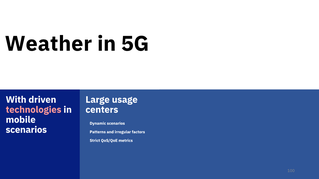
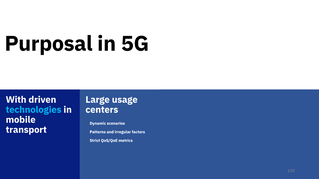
Weather: Weather -> Purposal (49, 44)
technologies colour: pink -> light blue (34, 110)
scenarios: scenarios -> transport (26, 130)
